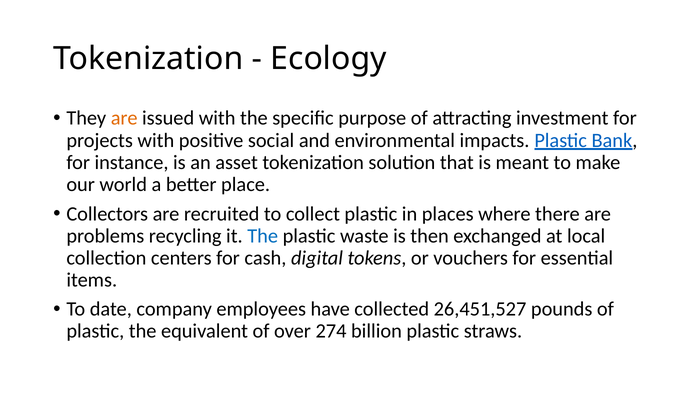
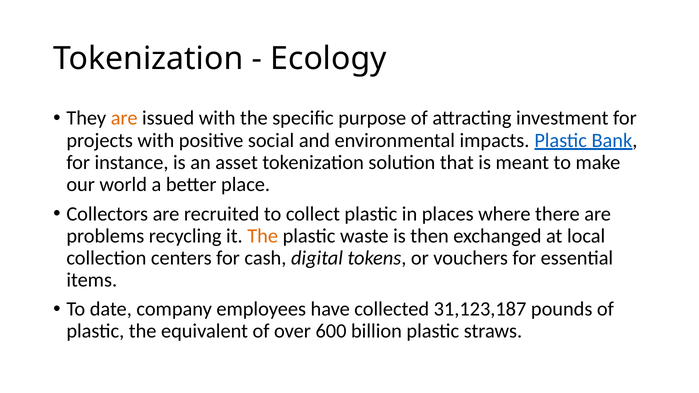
The colour: blue -> orange (263, 236)
26,451,527: 26,451,527 -> 31,123,187 (480, 309)
274: 274 -> 600 (331, 331)
